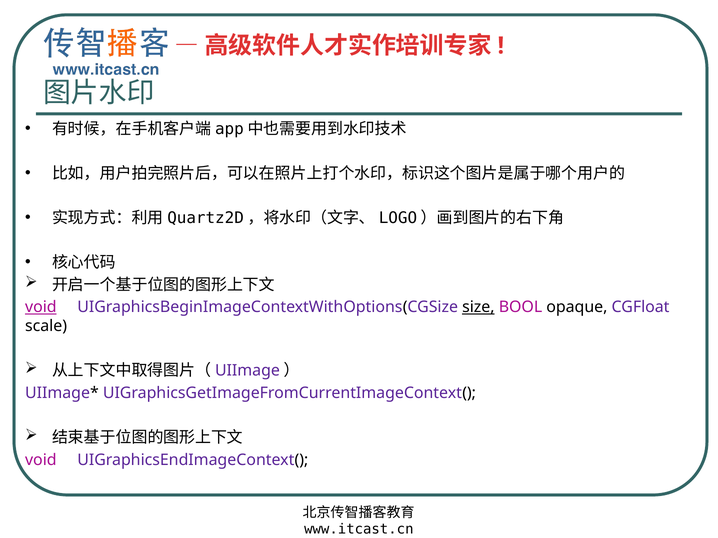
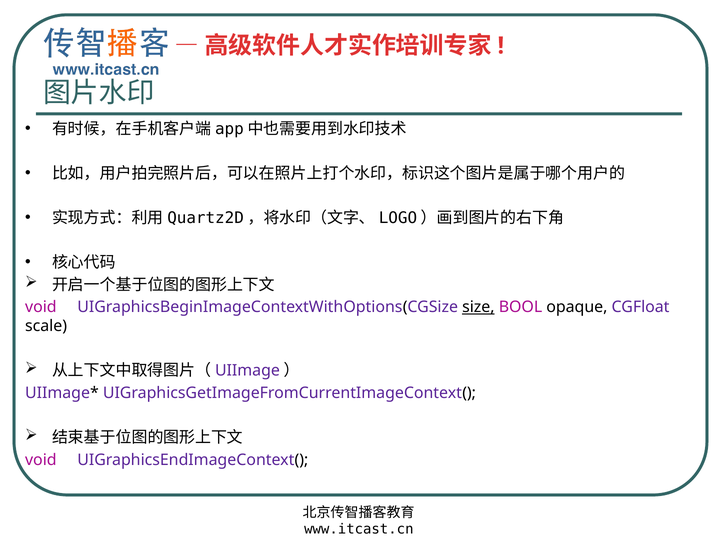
void underline: present -> none (41, 307)
